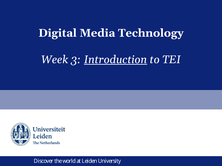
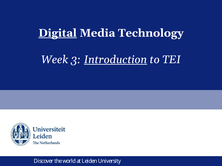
Digital underline: none -> present (58, 33)
